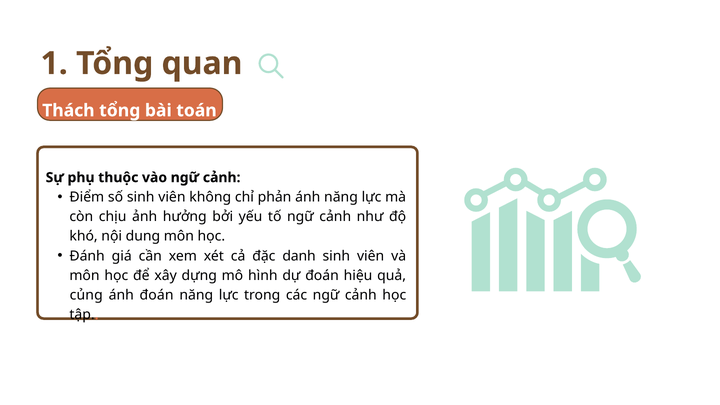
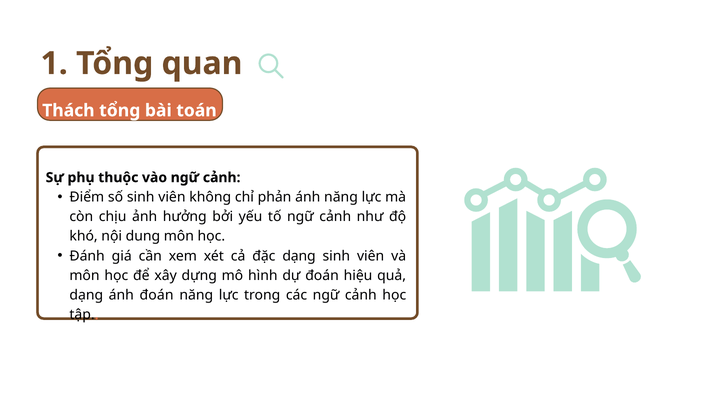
đặc danh: danh -> dạng (299, 256)
củng: củng -> dạng (86, 295)
